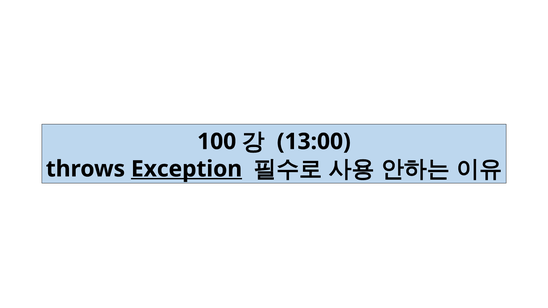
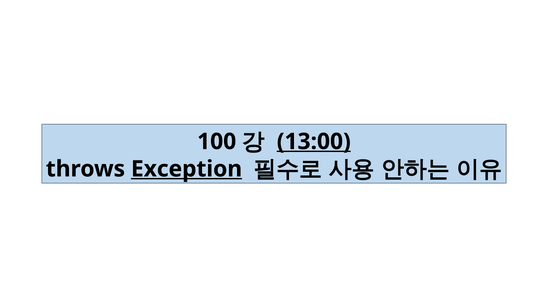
13:00 underline: none -> present (314, 142)
